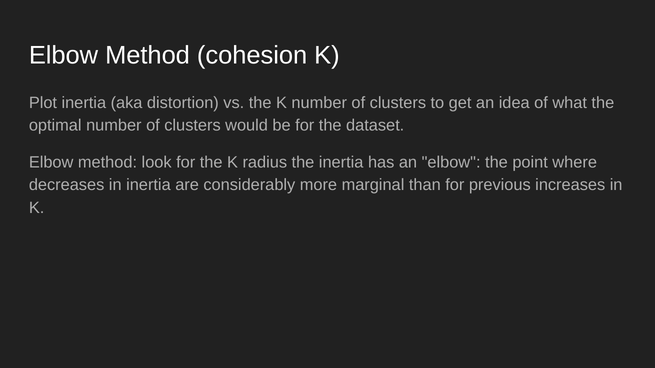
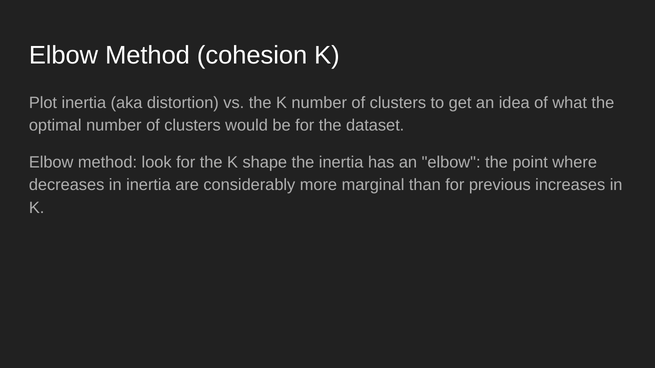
radius: radius -> shape (265, 163)
